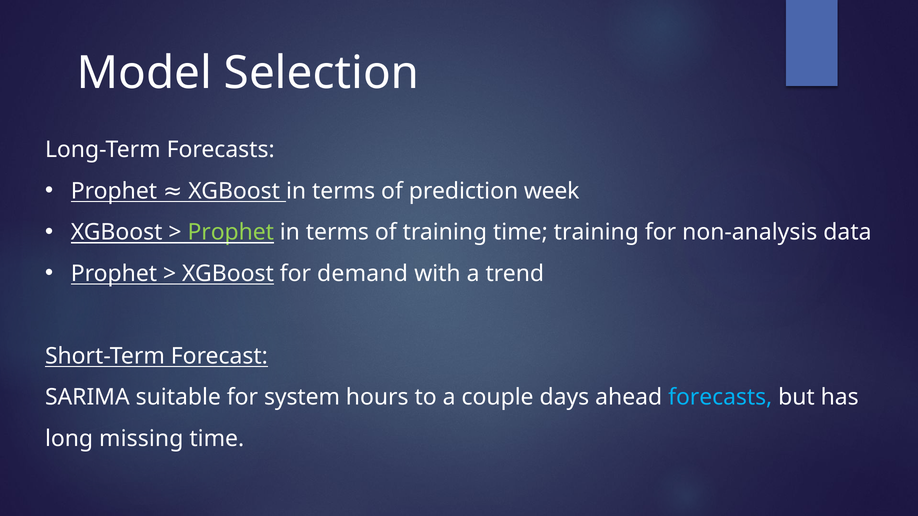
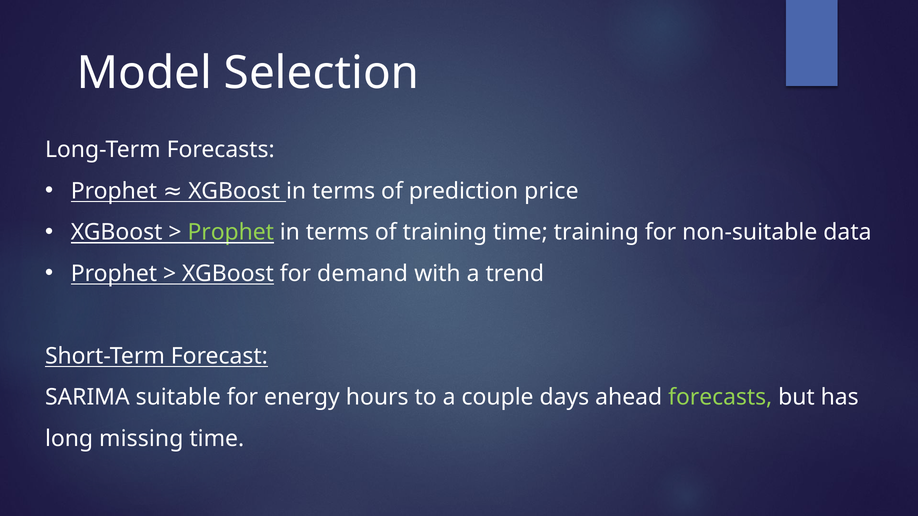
week: week -> price (551, 191)
non-analysis: non-analysis -> non-suitable (750, 232)
system: system -> energy (302, 398)
forecasts colour: light blue -> light green (720, 398)
